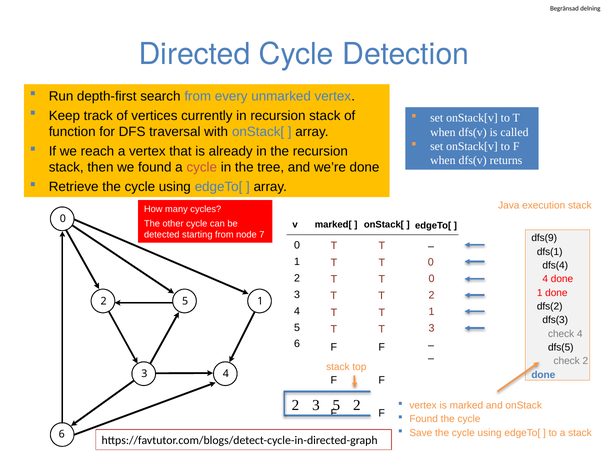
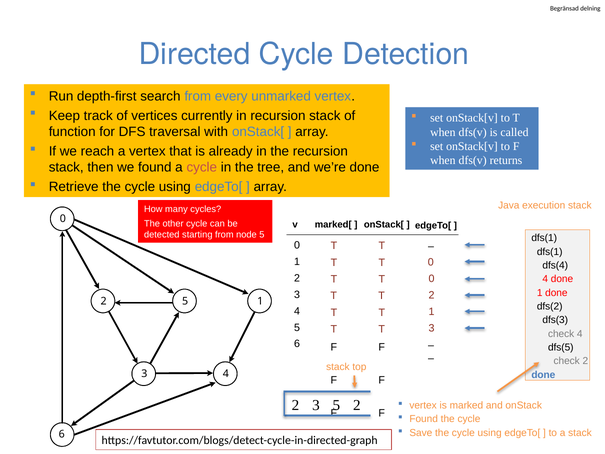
node 7: 7 -> 5 (262, 235)
dfs(9: dfs(9 -> dfs(1 (544, 238)
